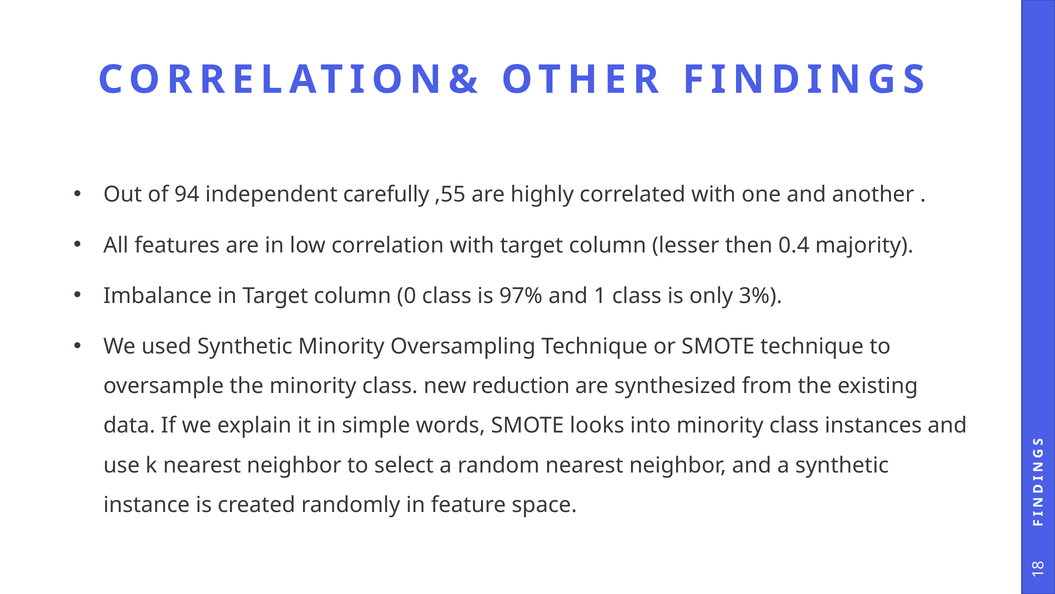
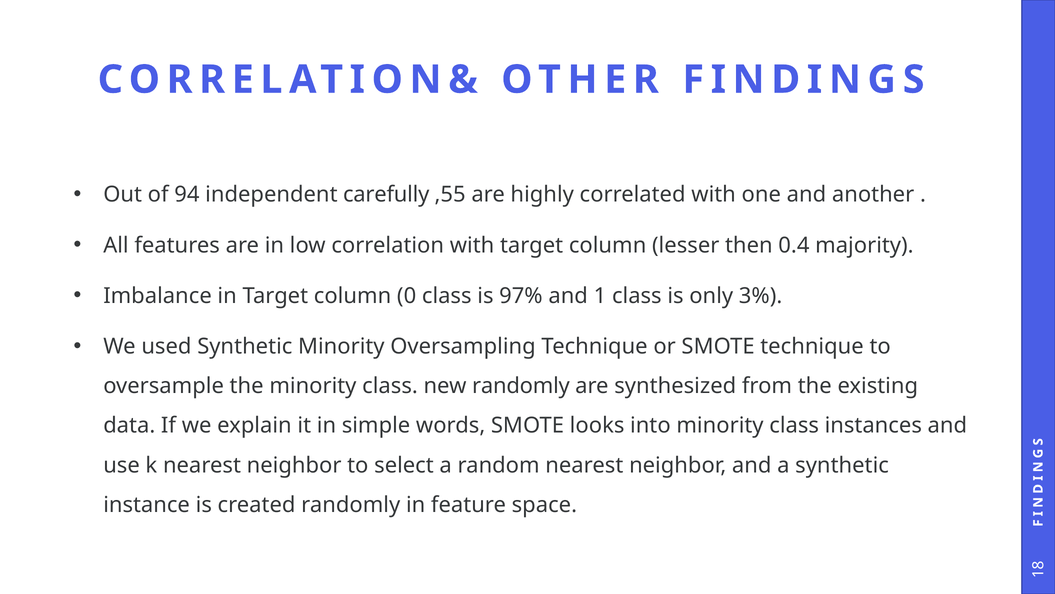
new reduction: reduction -> randomly (521, 386)
